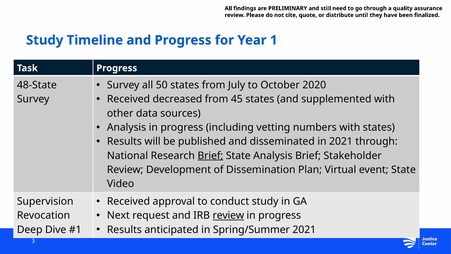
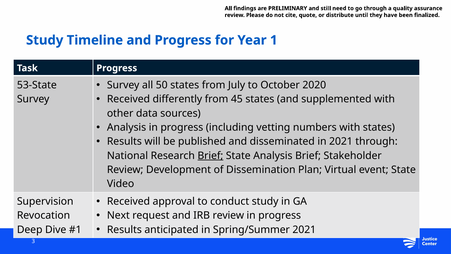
48-State: 48-State -> 53-State (37, 85)
decreased: decreased -> differently (177, 99)
review underline: present -> none (228, 215)
